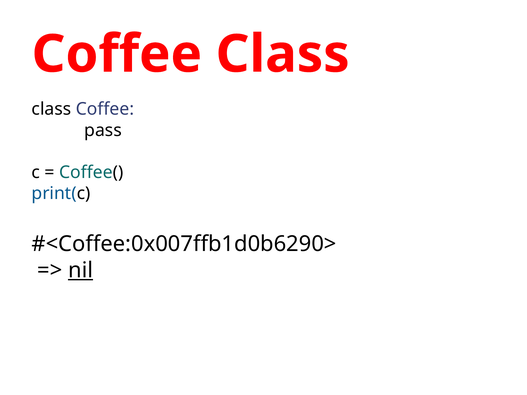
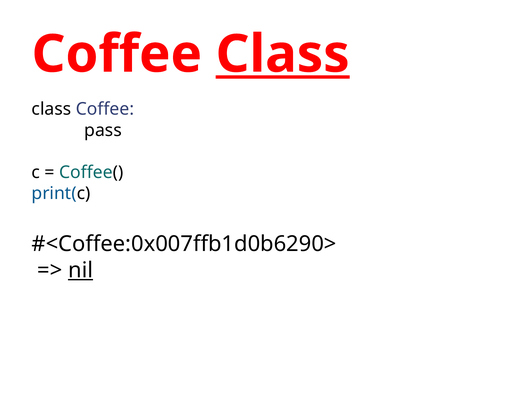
Class underline: none -> present (283, 54)
